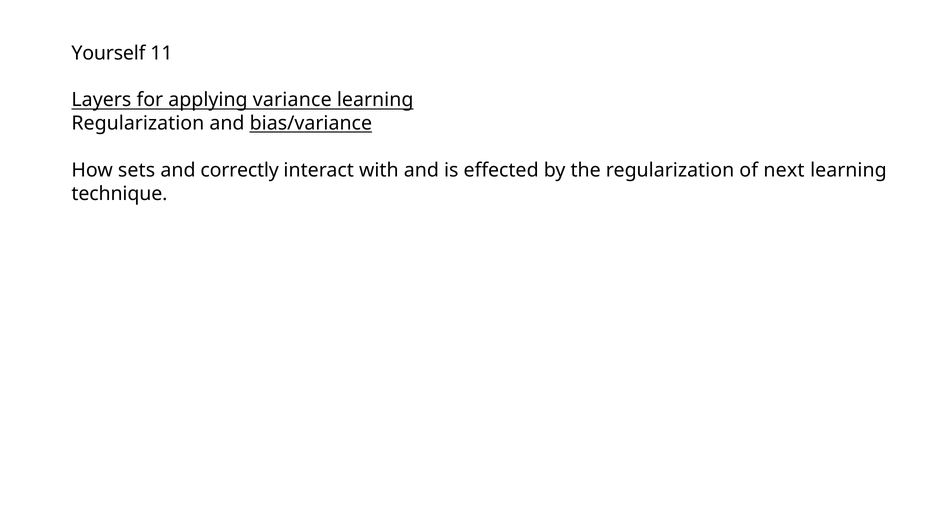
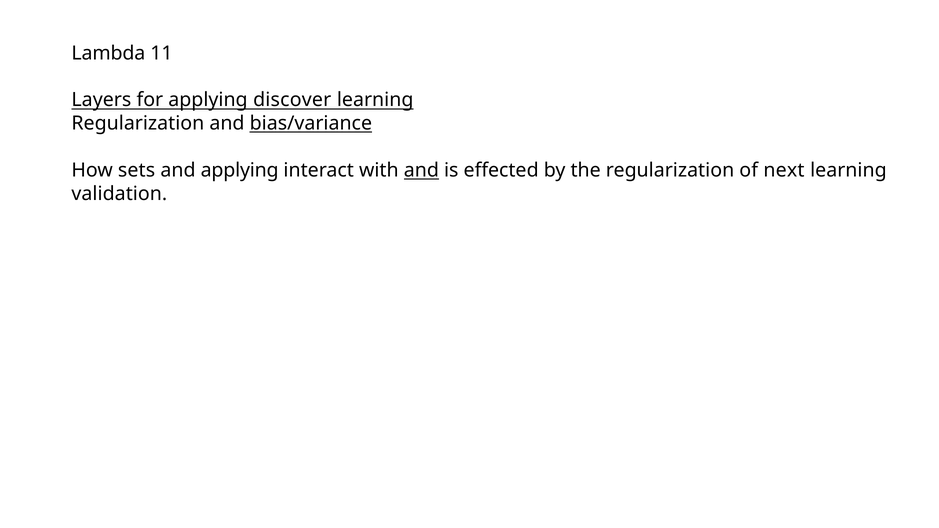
Yourself: Yourself -> Lambda (108, 53)
variance: variance -> discover (292, 100)
and correctly: correctly -> applying (240, 171)
and underline: none -> present (421, 171)
technique: technique -> validation (119, 194)
